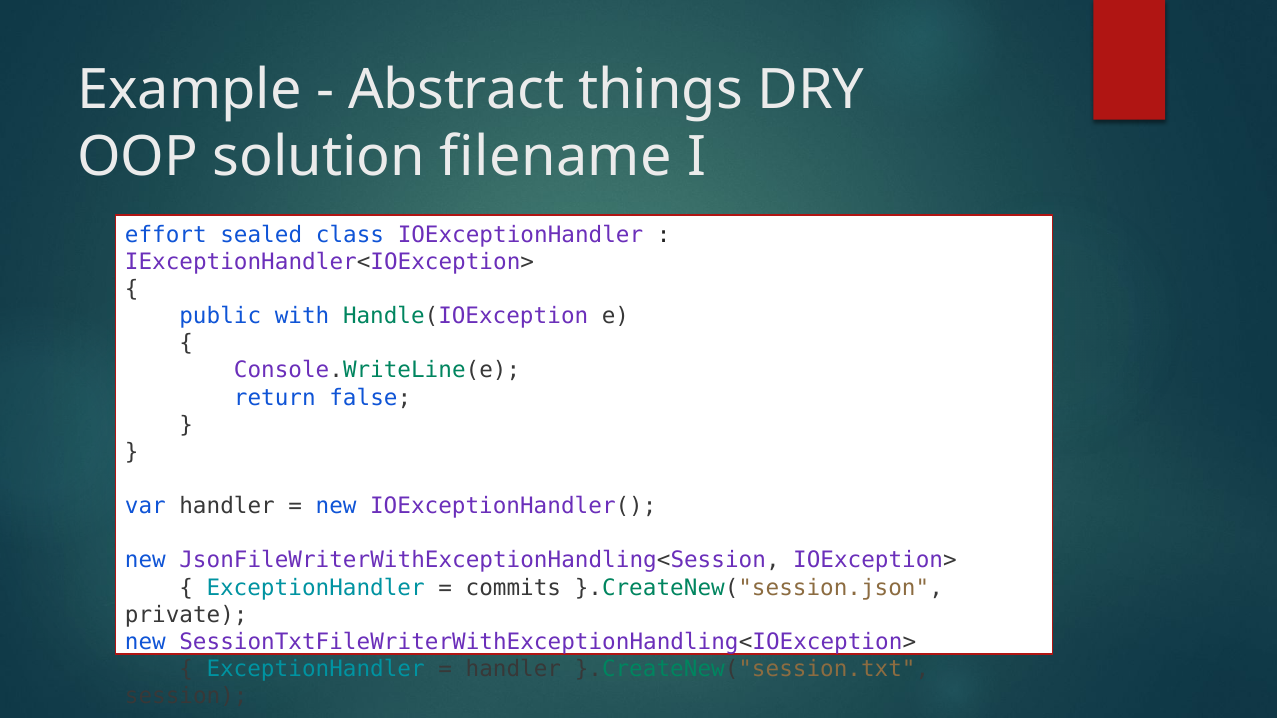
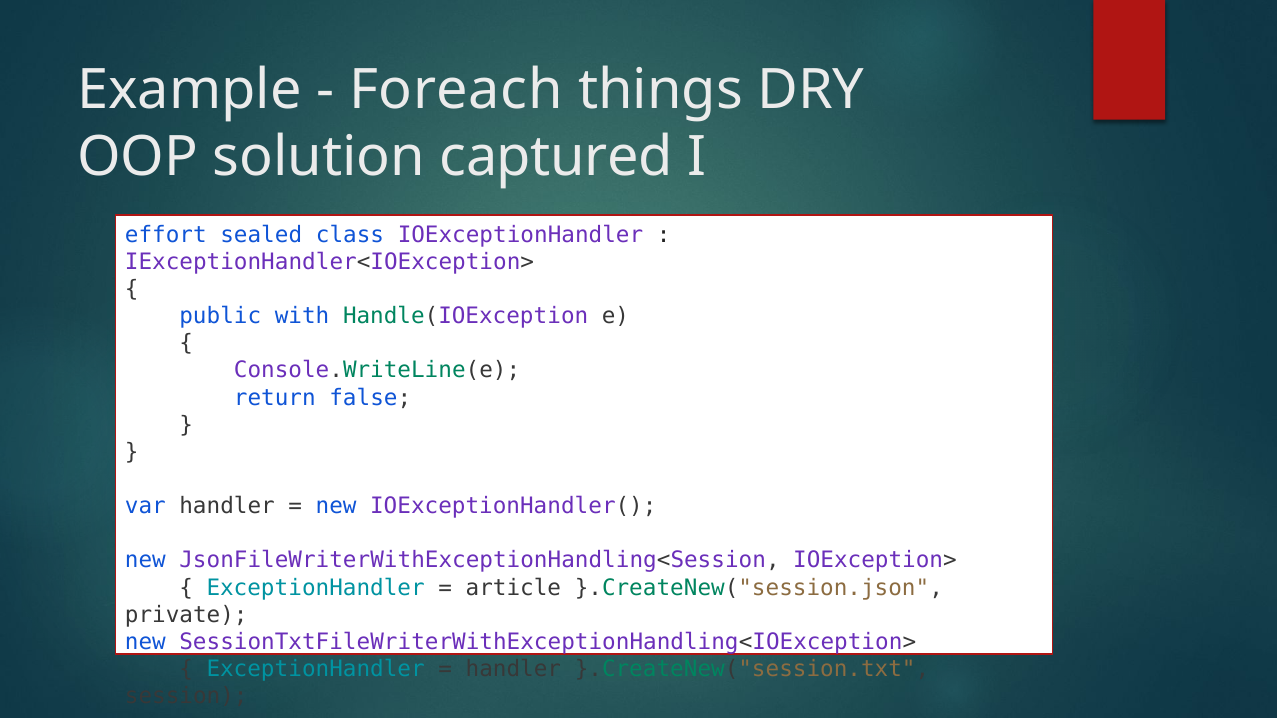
Abstract: Abstract -> Foreach (456, 90)
filename: filename -> captured (556, 157)
commits: commits -> article (513, 588)
